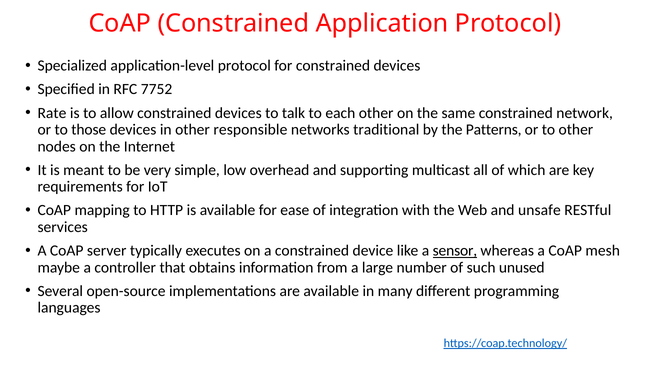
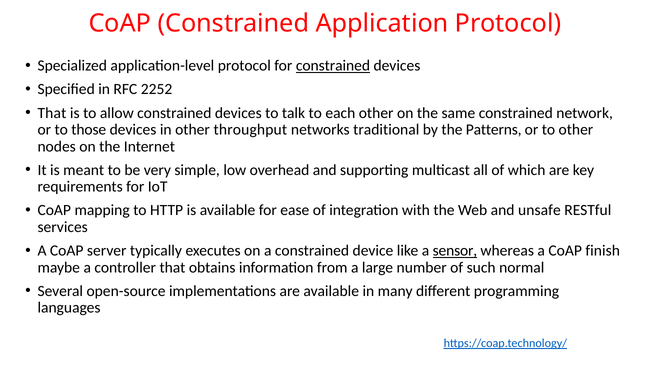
constrained underline: none -> present (333, 66)
7752: 7752 -> 2252 (157, 89)
Rate: Rate -> That (52, 113)
responsible: responsible -> throughput (250, 130)
mesh: mesh -> finish (603, 251)
unused: unused -> normal (522, 268)
